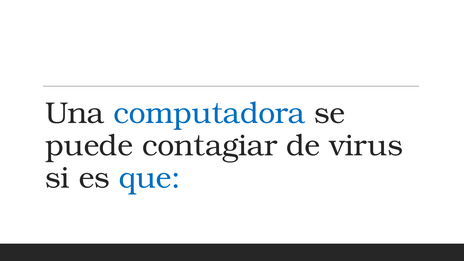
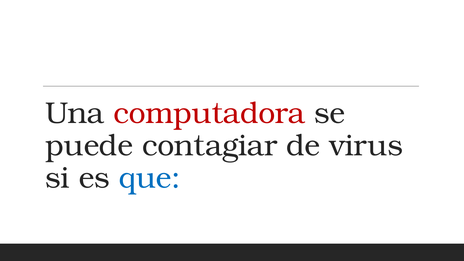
computadora colour: blue -> red (209, 113)
